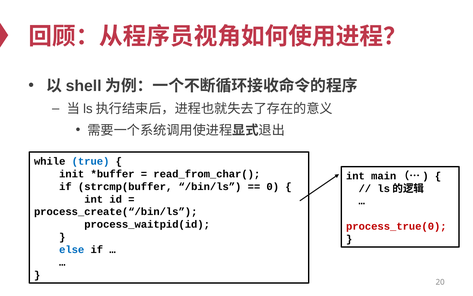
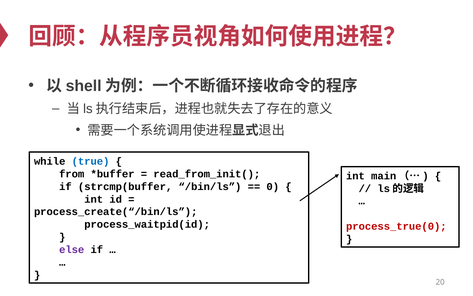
init: init -> from (72, 174)
read_from_char(: read_from_char( -> read_from_init( (207, 174)
else colour: blue -> purple (72, 249)
